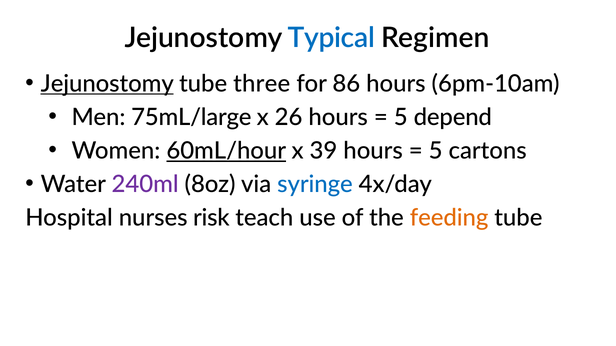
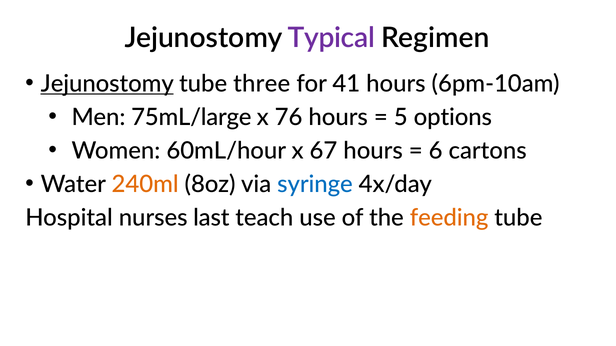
Typical colour: blue -> purple (331, 38)
86: 86 -> 41 (346, 84)
26: 26 -> 76 (289, 117)
depend: depend -> options (453, 117)
60mL/hour underline: present -> none (226, 151)
39: 39 -> 67 (323, 151)
5: 5 -> 6 (436, 151)
240ml colour: purple -> orange (145, 185)
risk: risk -> last (211, 218)
